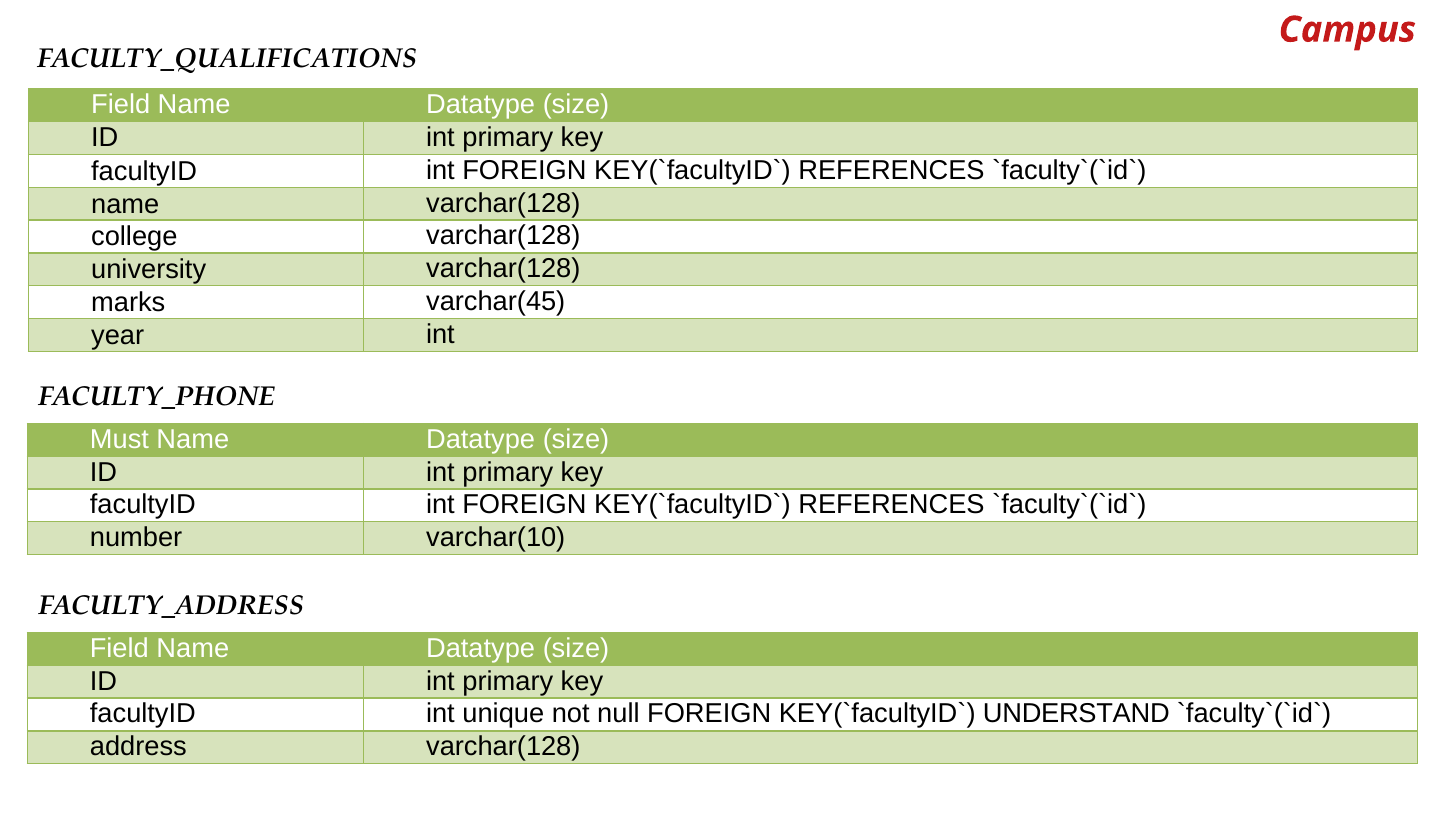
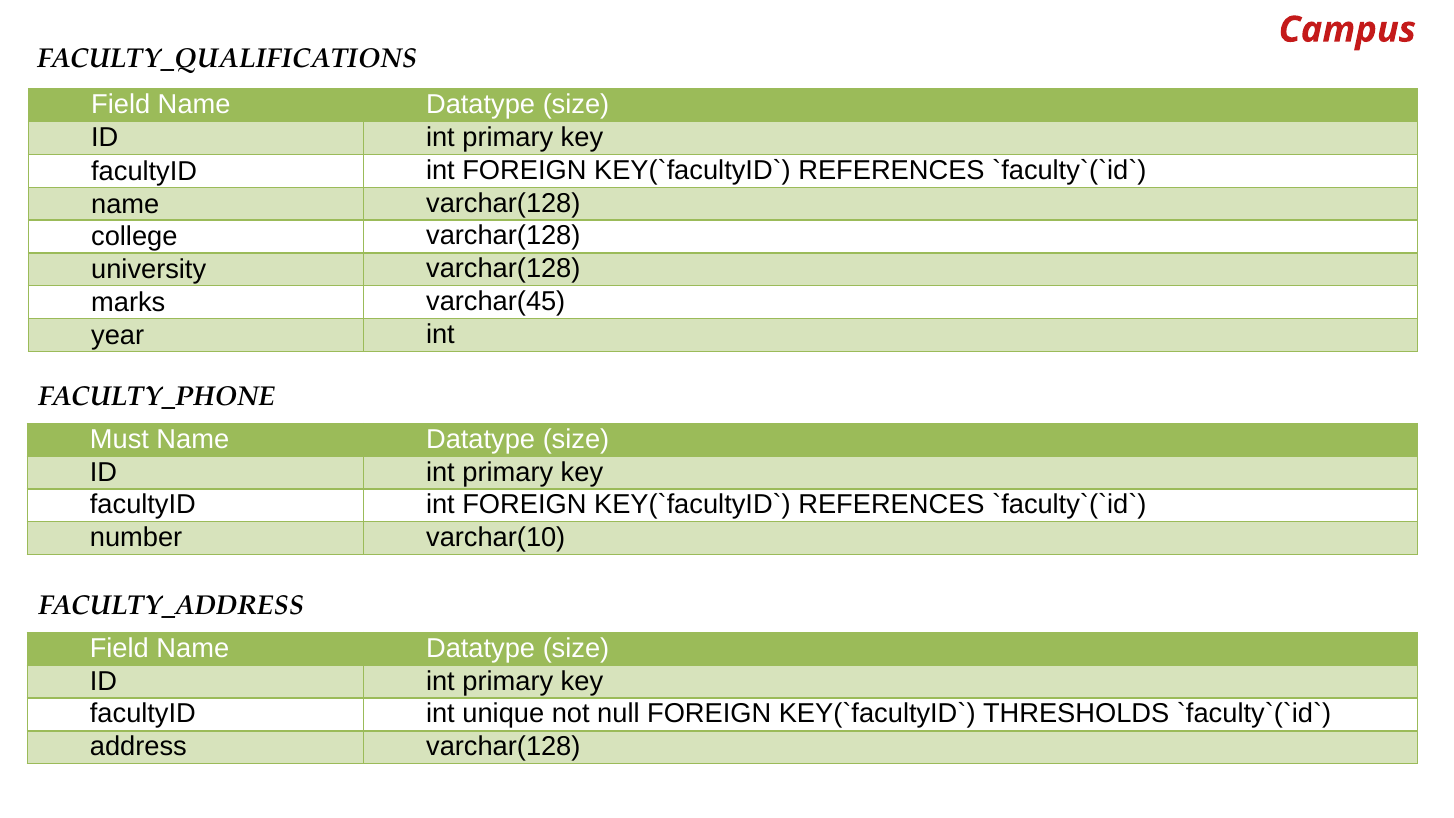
UNDERSTAND: UNDERSTAND -> THRESHOLDS (1076, 714)
